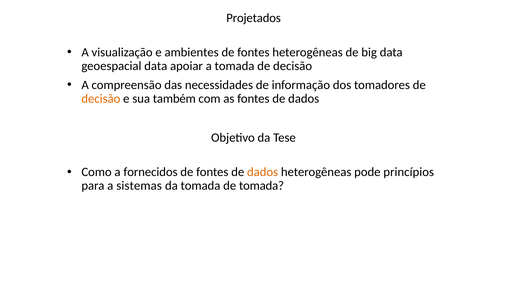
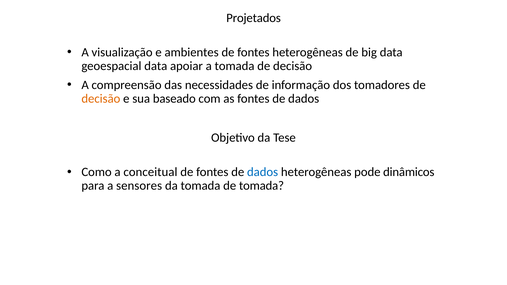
também: também -> baseado (174, 99)
fornecidos: fornecidos -> conceitual (150, 172)
dados colour: orange -> blue (263, 172)
princípios: princípios -> dinâmicos (409, 172)
sistemas: sistemas -> sensores (139, 186)
